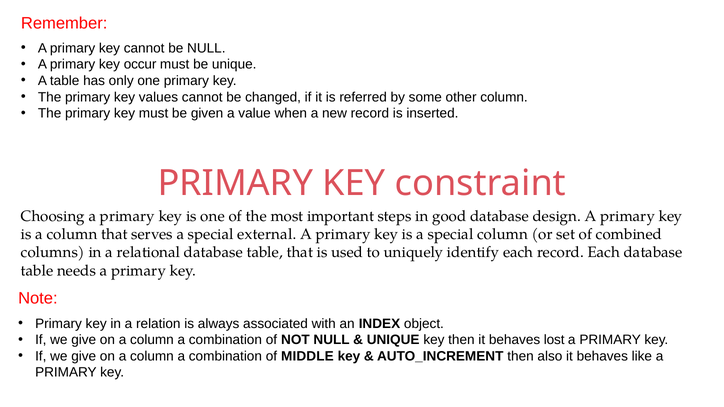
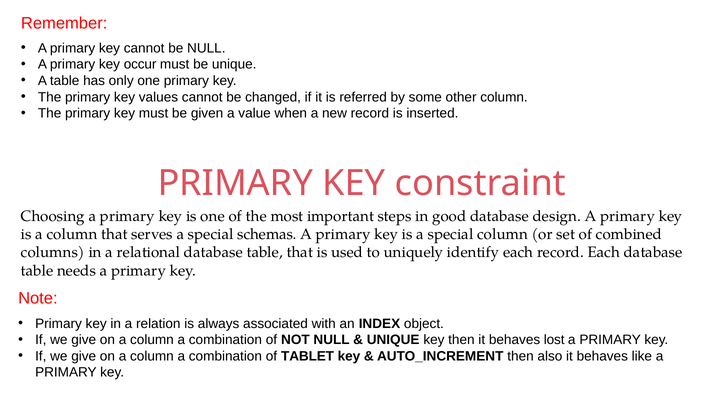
external: external -> schemas (267, 234)
MIDDLE: MIDDLE -> TABLET (308, 356)
